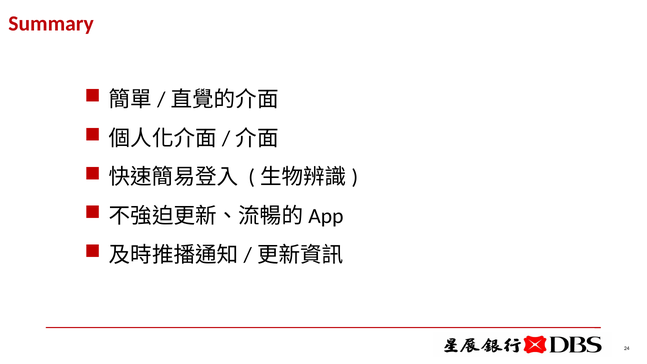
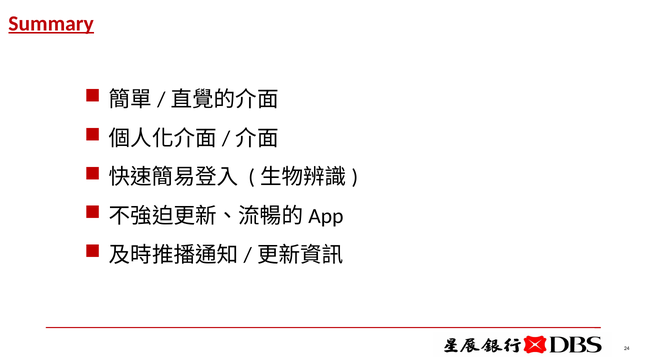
Summary underline: none -> present (51, 23)
